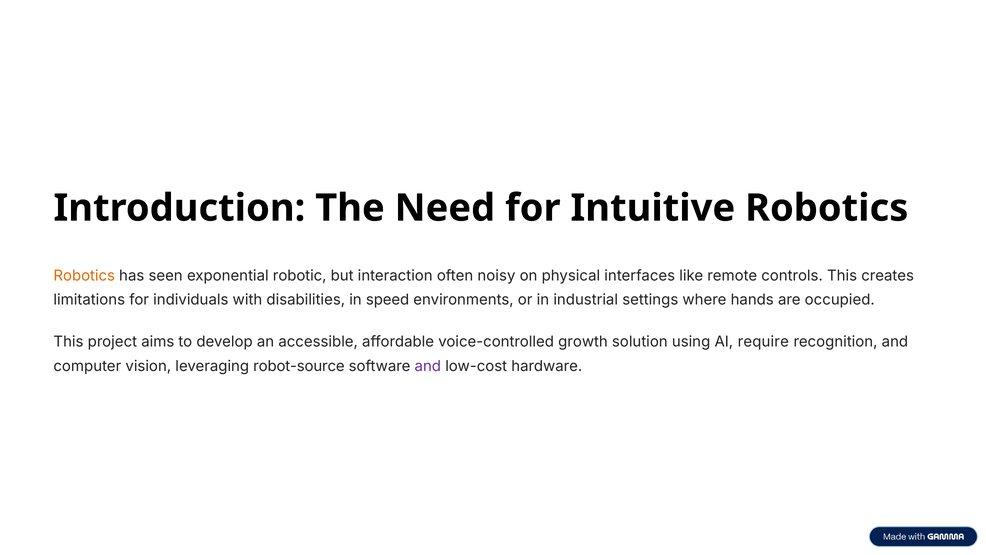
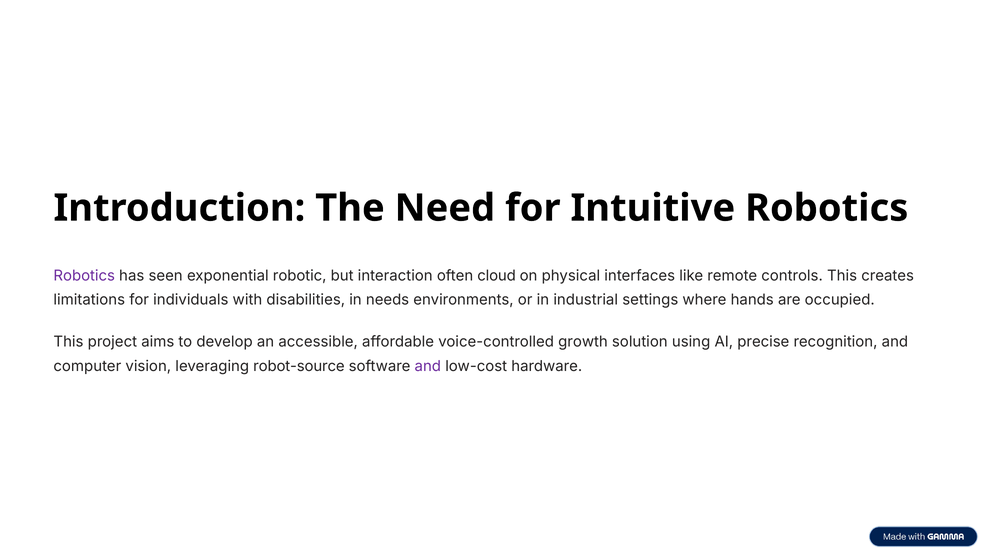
Robotics colour: orange -> purple (84, 275)
noisy: noisy -> cloud (497, 275)
speed: speed -> needs (388, 300)
require: require -> precise (763, 342)
